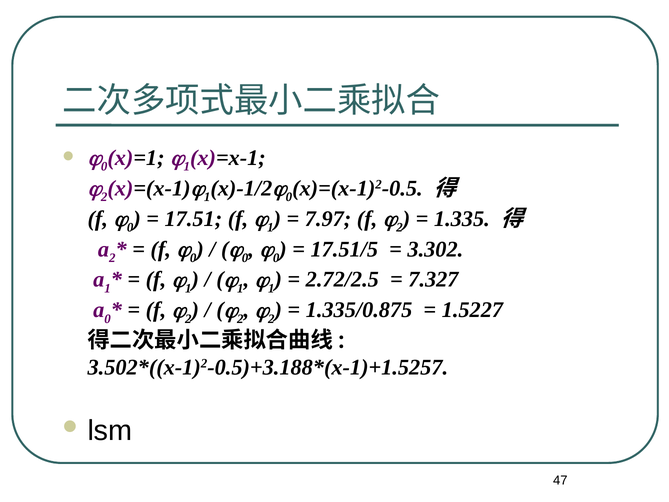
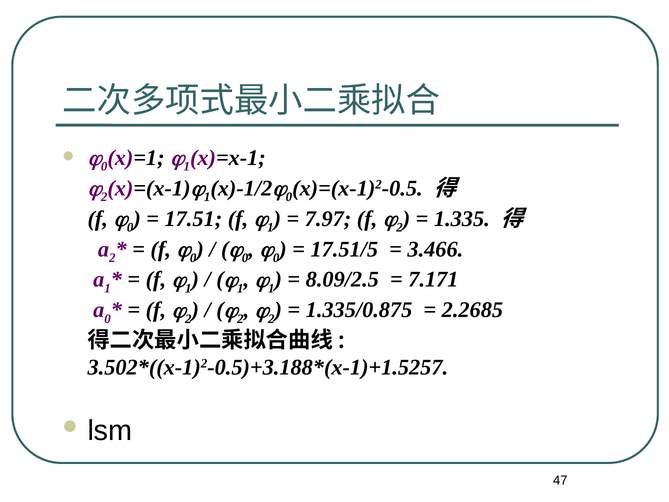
3.302: 3.302 -> 3.466 (435, 249)
2.72/2.5: 2.72/2.5 -> 8.09/2.5 (342, 279)
7.327: 7.327 -> 7.171 (433, 279)
1.5227: 1.5227 -> 2.2685 (472, 310)
